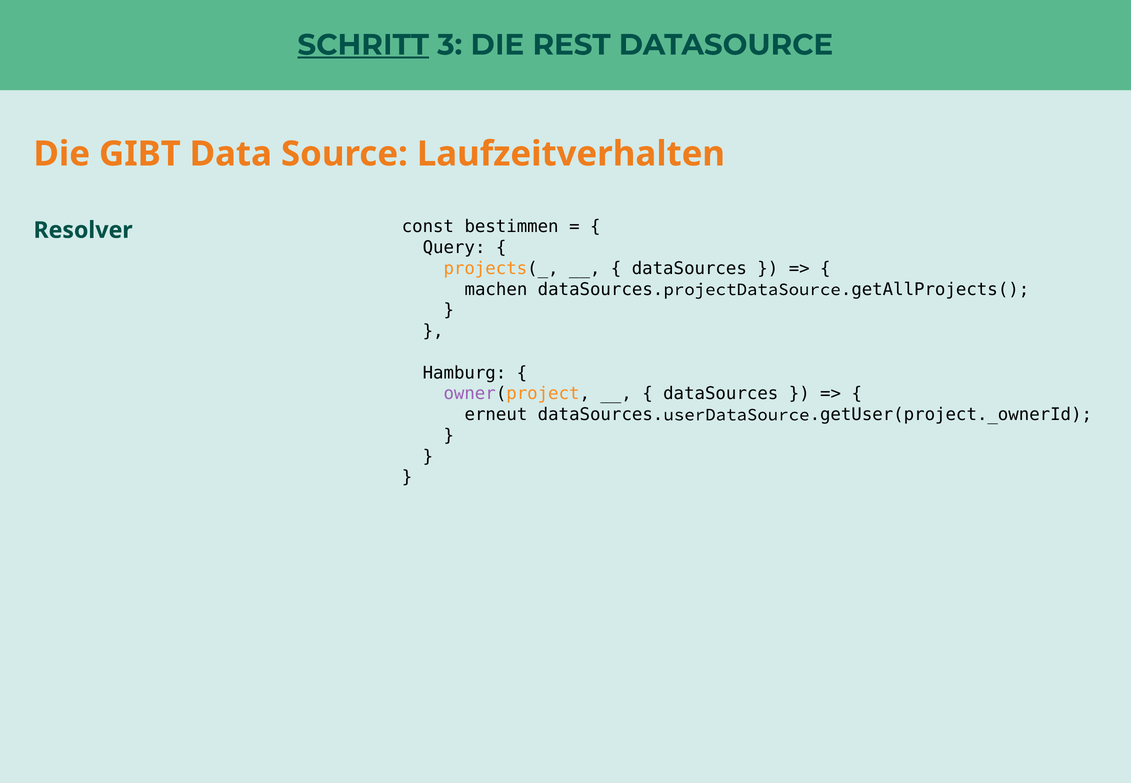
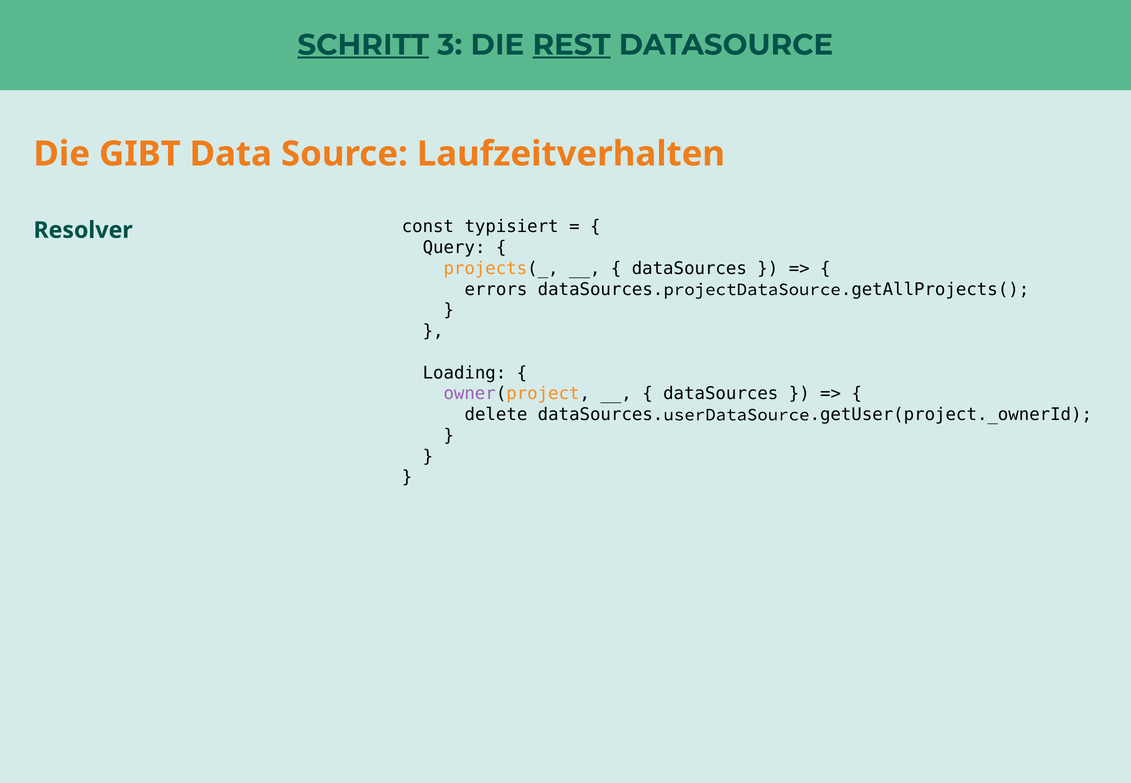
REST underline: none -> present (572, 45)
bestimmen: bestimmen -> typisiert (512, 227)
machen: machen -> errors (496, 289)
Hamburg: Hamburg -> Loading (464, 373)
erneut: erneut -> delete (496, 415)
